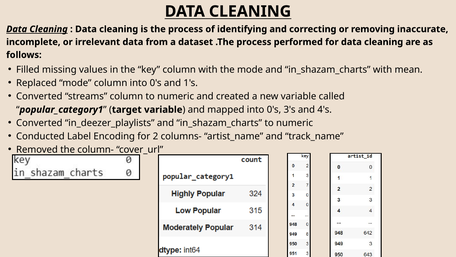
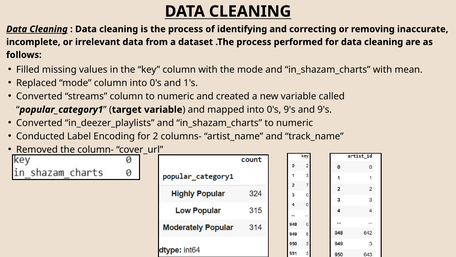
0's 3's: 3's -> 9's (290, 109)
and 4's: 4's -> 9's (325, 109)
